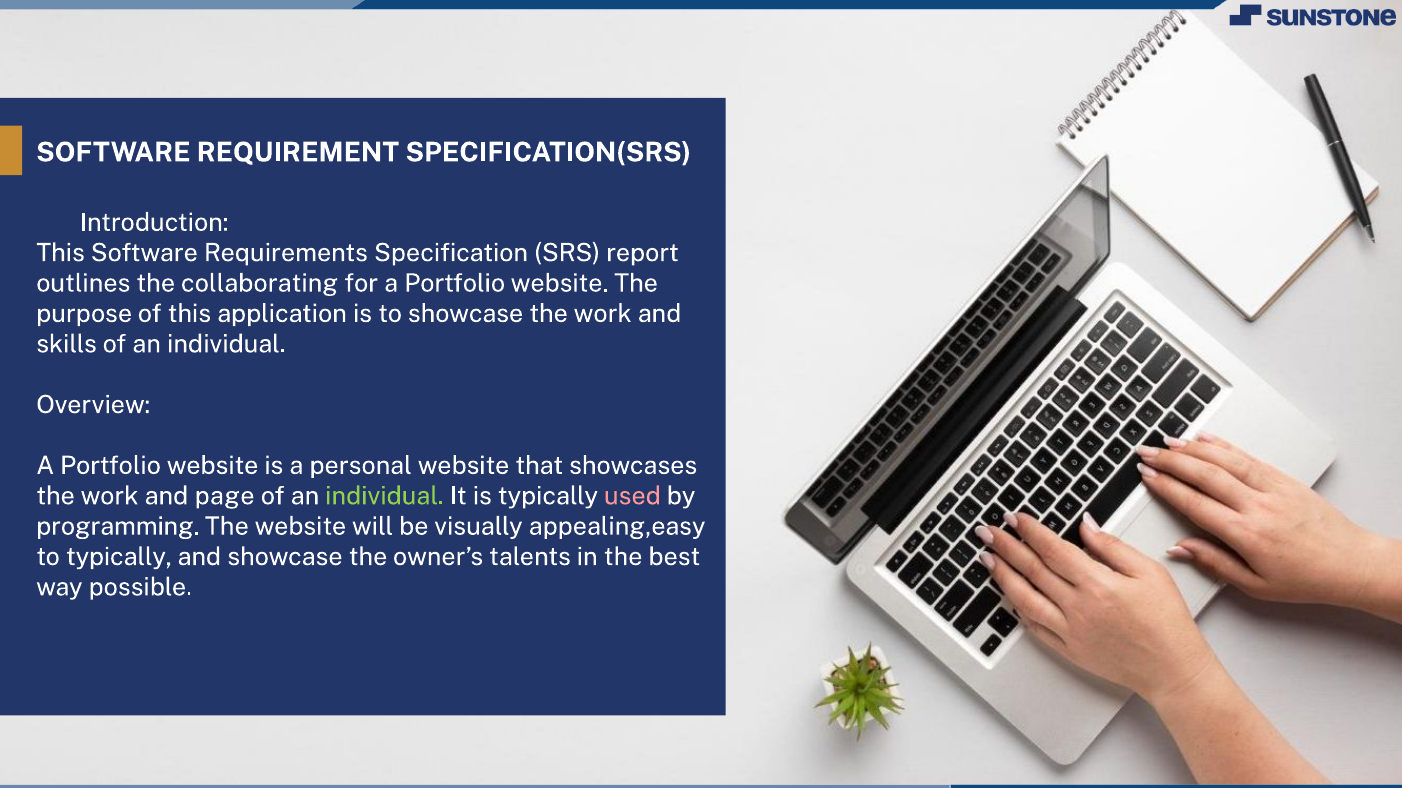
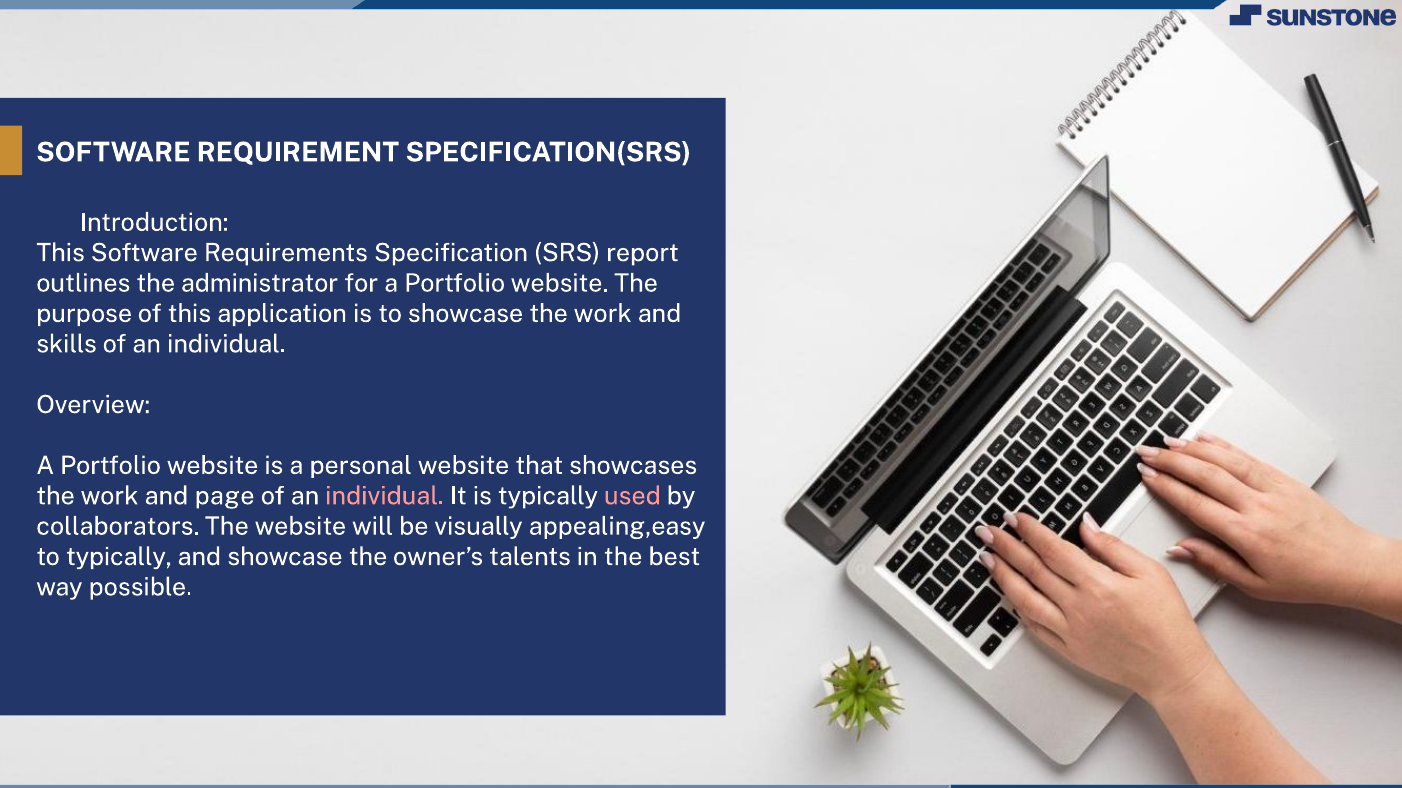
collaborating: collaborating -> administrator (260, 283)
individual colour: light green -> pink (385, 496)
programming: programming -> collaborators (118, 527)
